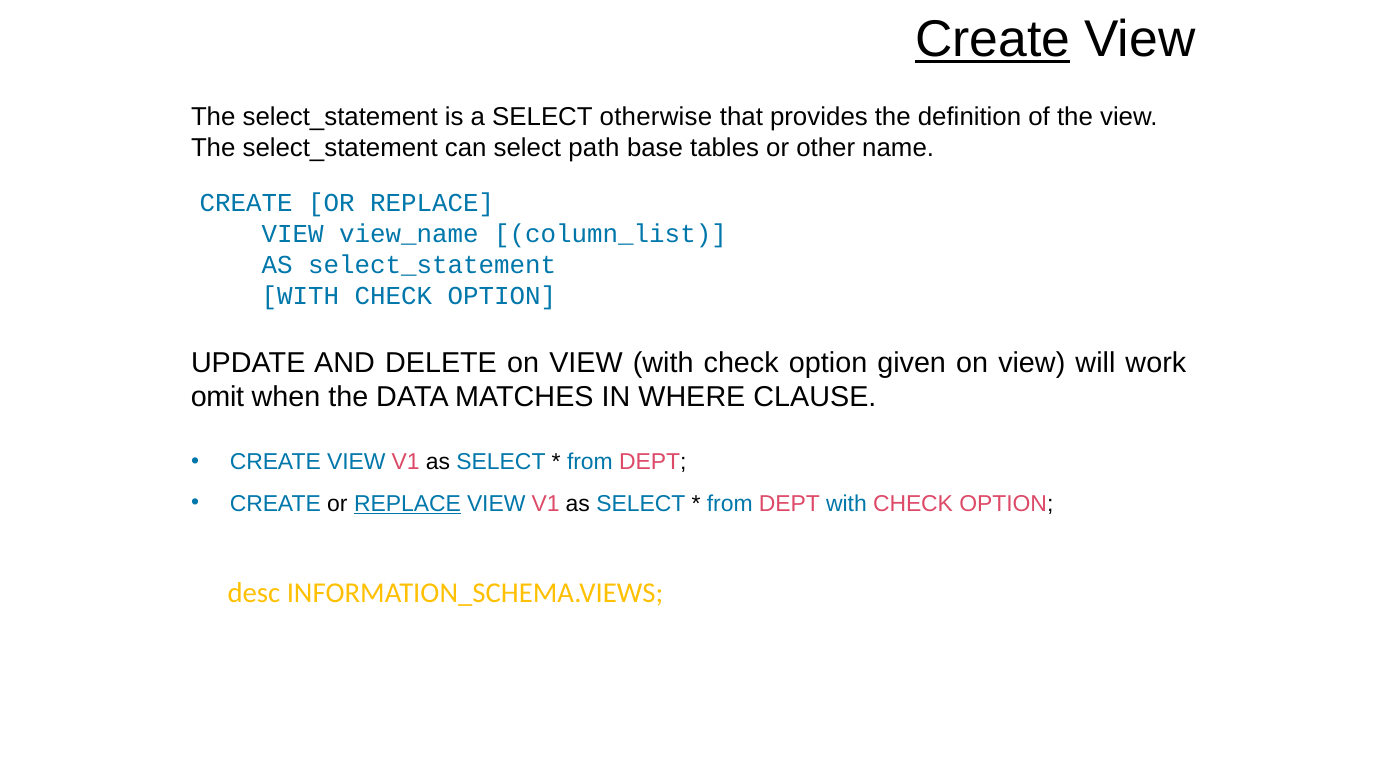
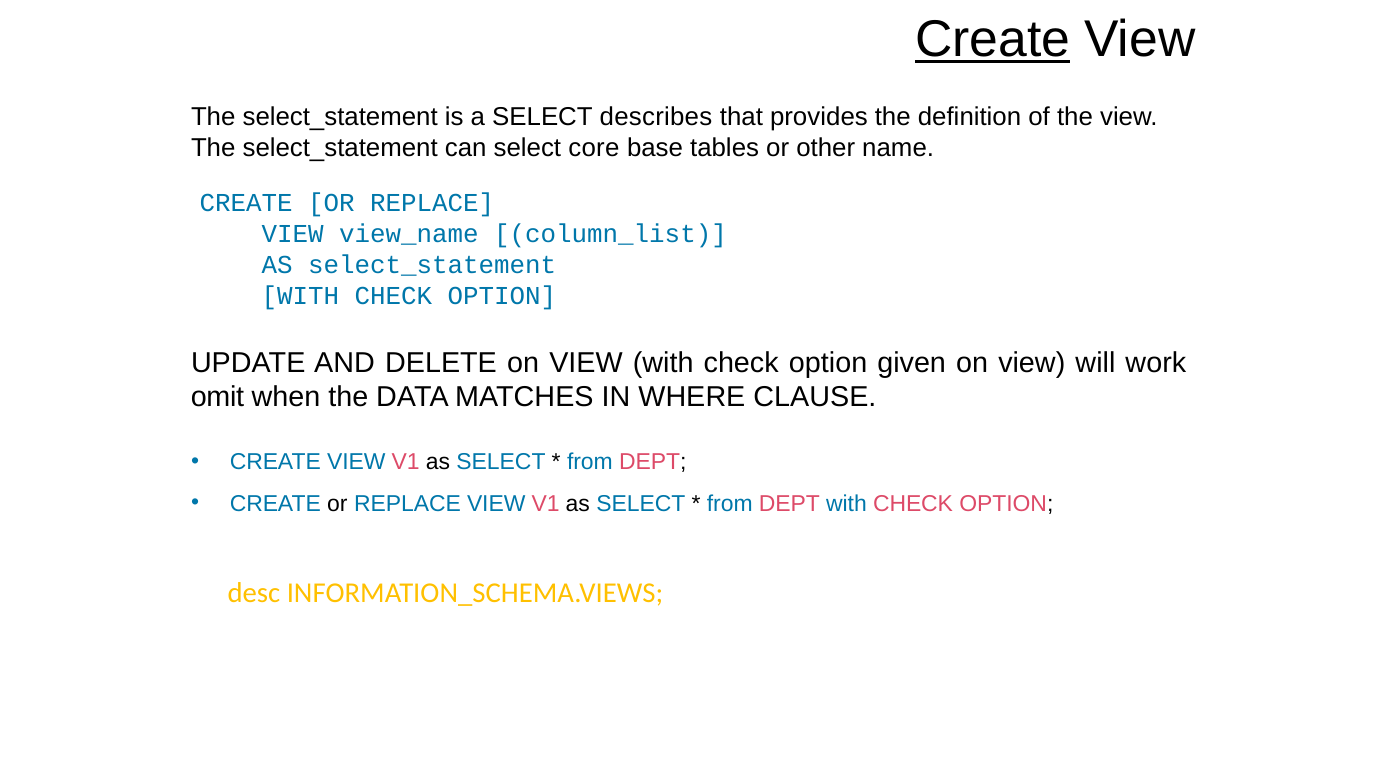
otherwise: otherwise -> describes (656, 117)
path: path -> core (594, 148)
REPLACE underline: present -> none (407, 504)
